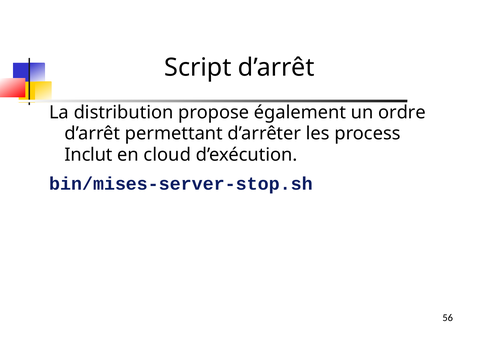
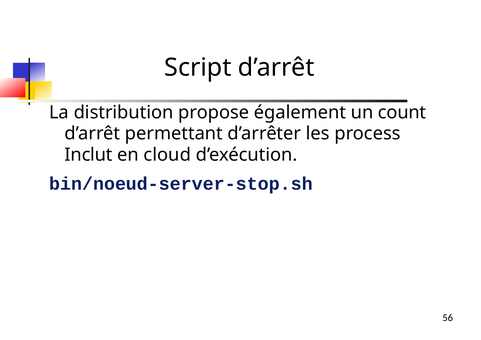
ordre: ordre -> count (402, 113)
bin/mises-server-stop.sh: bin/mises-server-stop.sh -> bin/noeud-server-stop.sh (181, 184)
